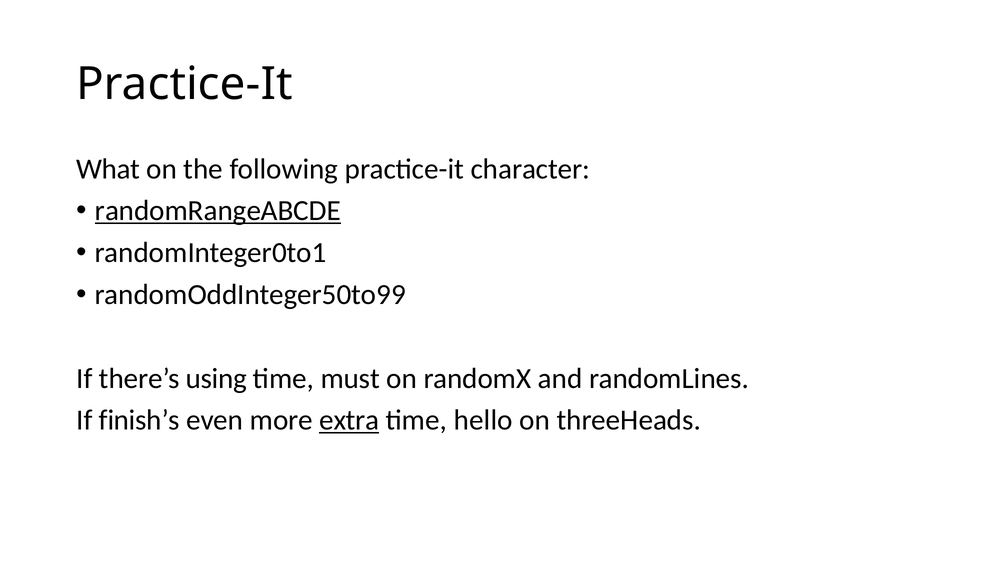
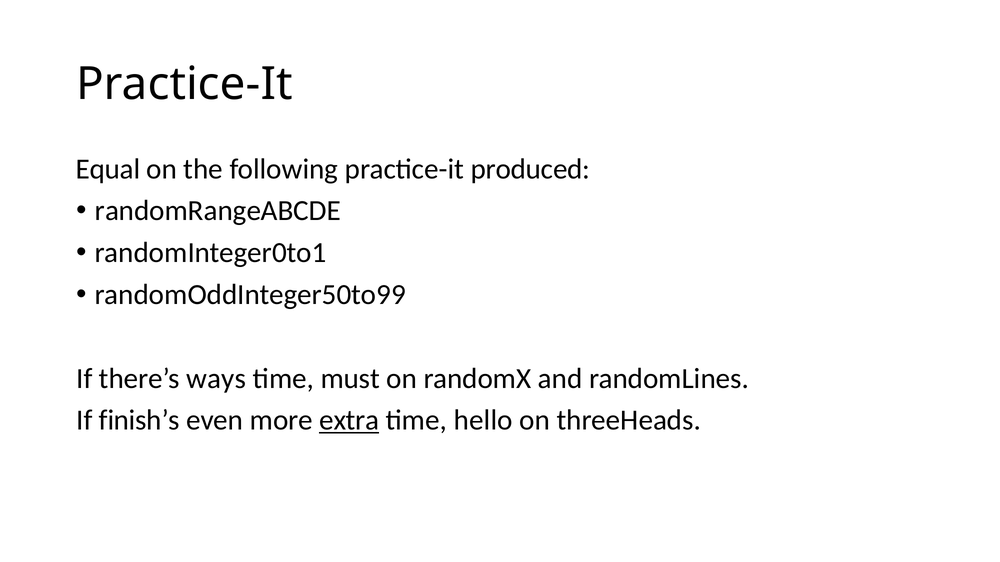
What: What -> Equal (108, 169)
character: character -> produced (530, 169)
randomRangeABCDE underline: present -> none (218, 211)
using: using -> ways (216, 379)
